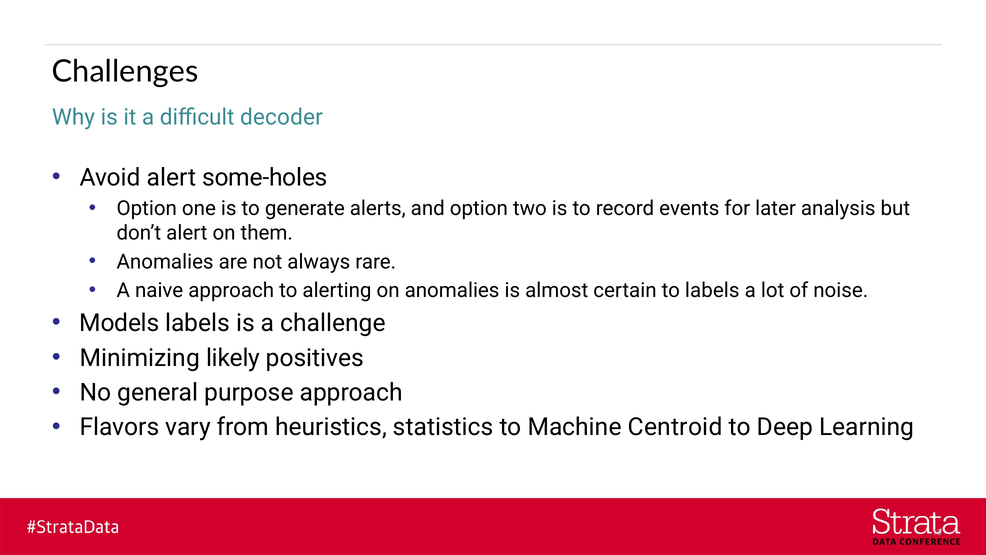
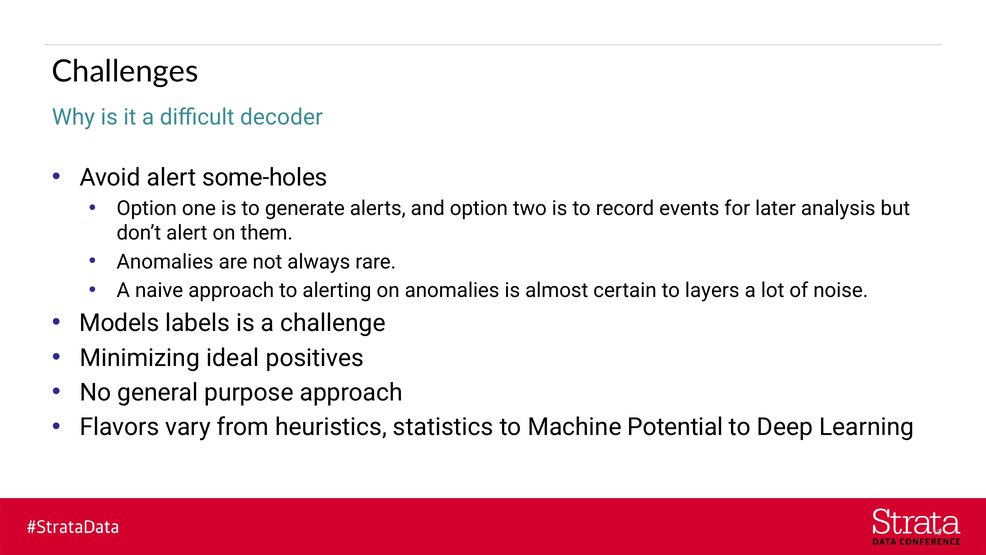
to labels: labels -> layers (712, 290)
likely: likely -> ideal (233, 358)
Centroid: Centroid -> Potential (675, 427)
